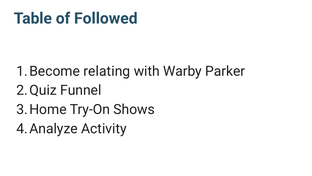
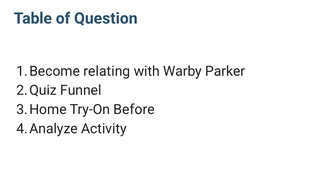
Followed: Followed -> Question (106, 18)
Shows: Shows -> Before (134, 109)
